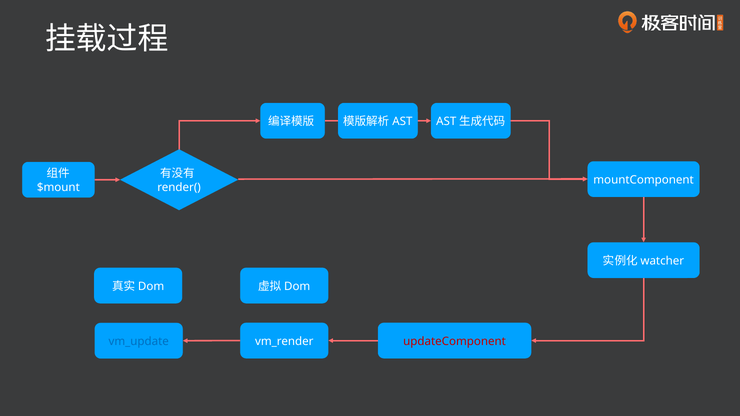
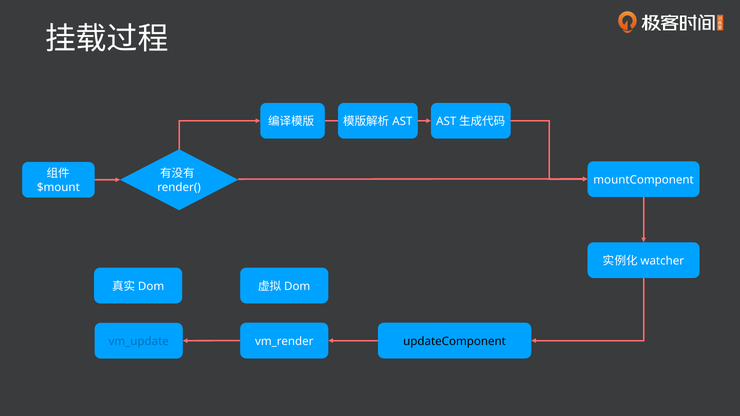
updateComponent colour: red -> black (455, 342)
